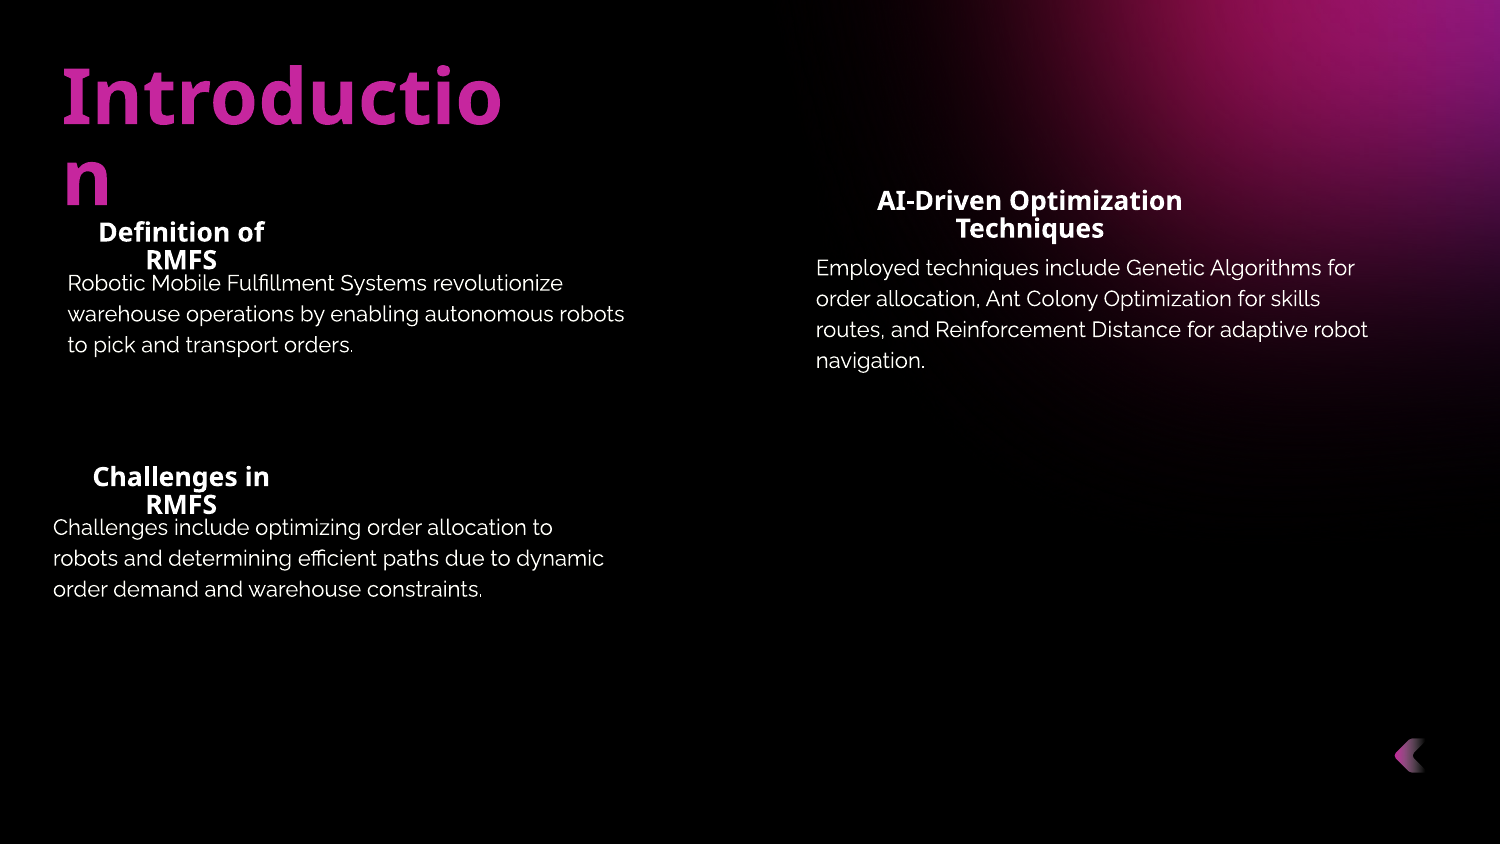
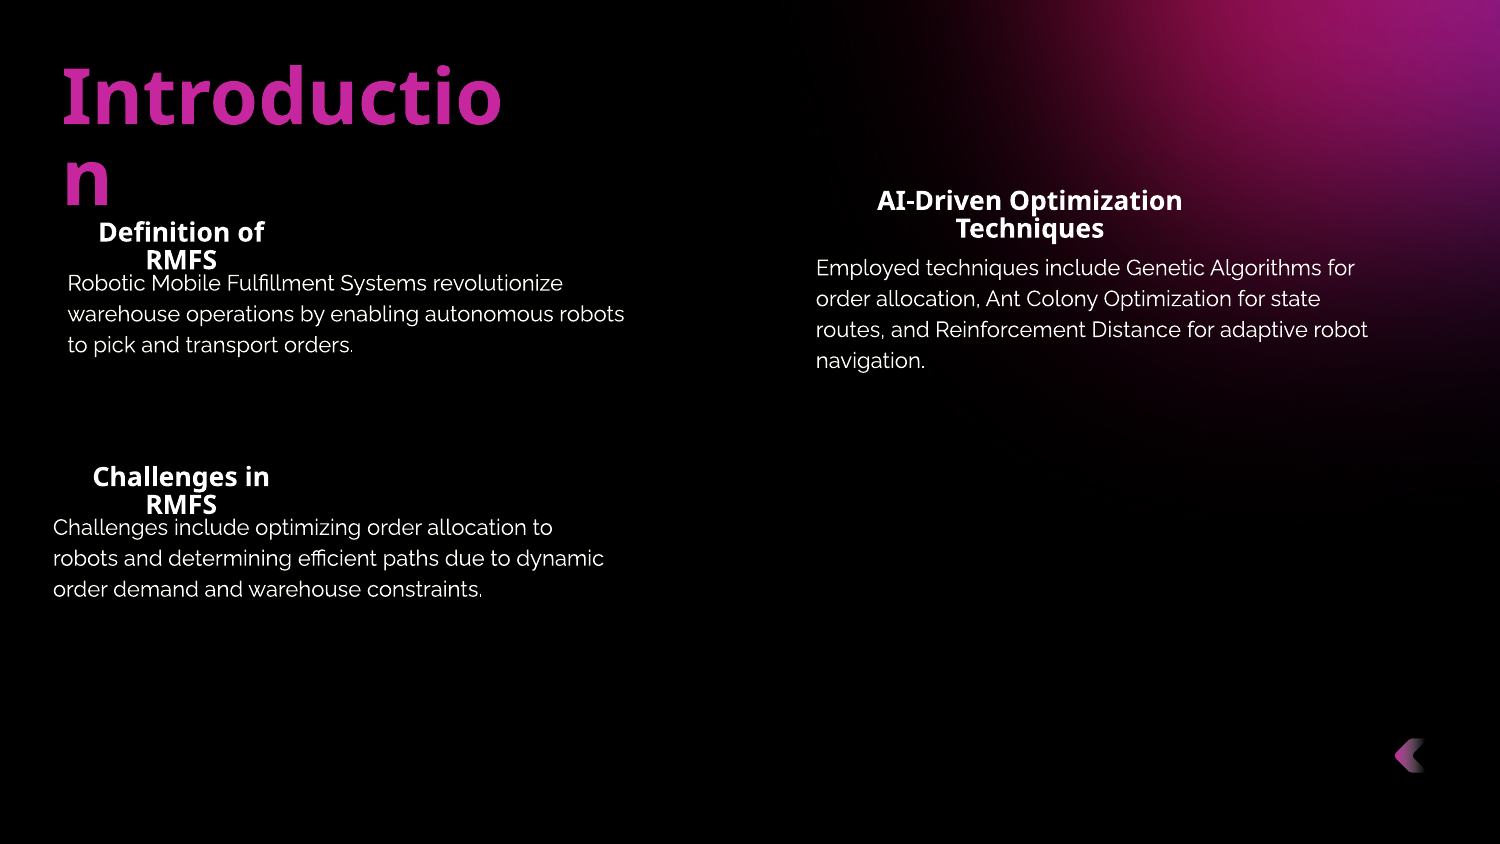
skills: skills -> state (1296, 299)
